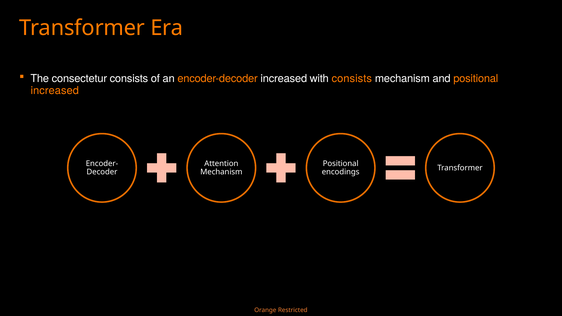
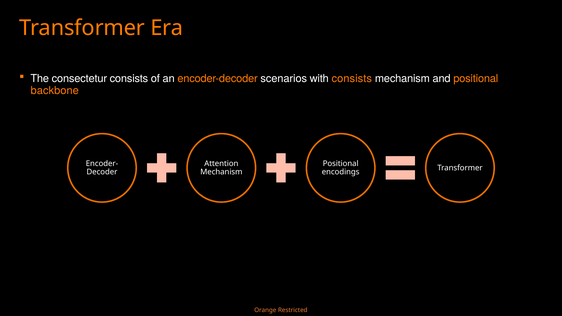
encoder-decoder increased: increased -> scenarios (284, 79)
increased: increased -> backbone (55, 90)
